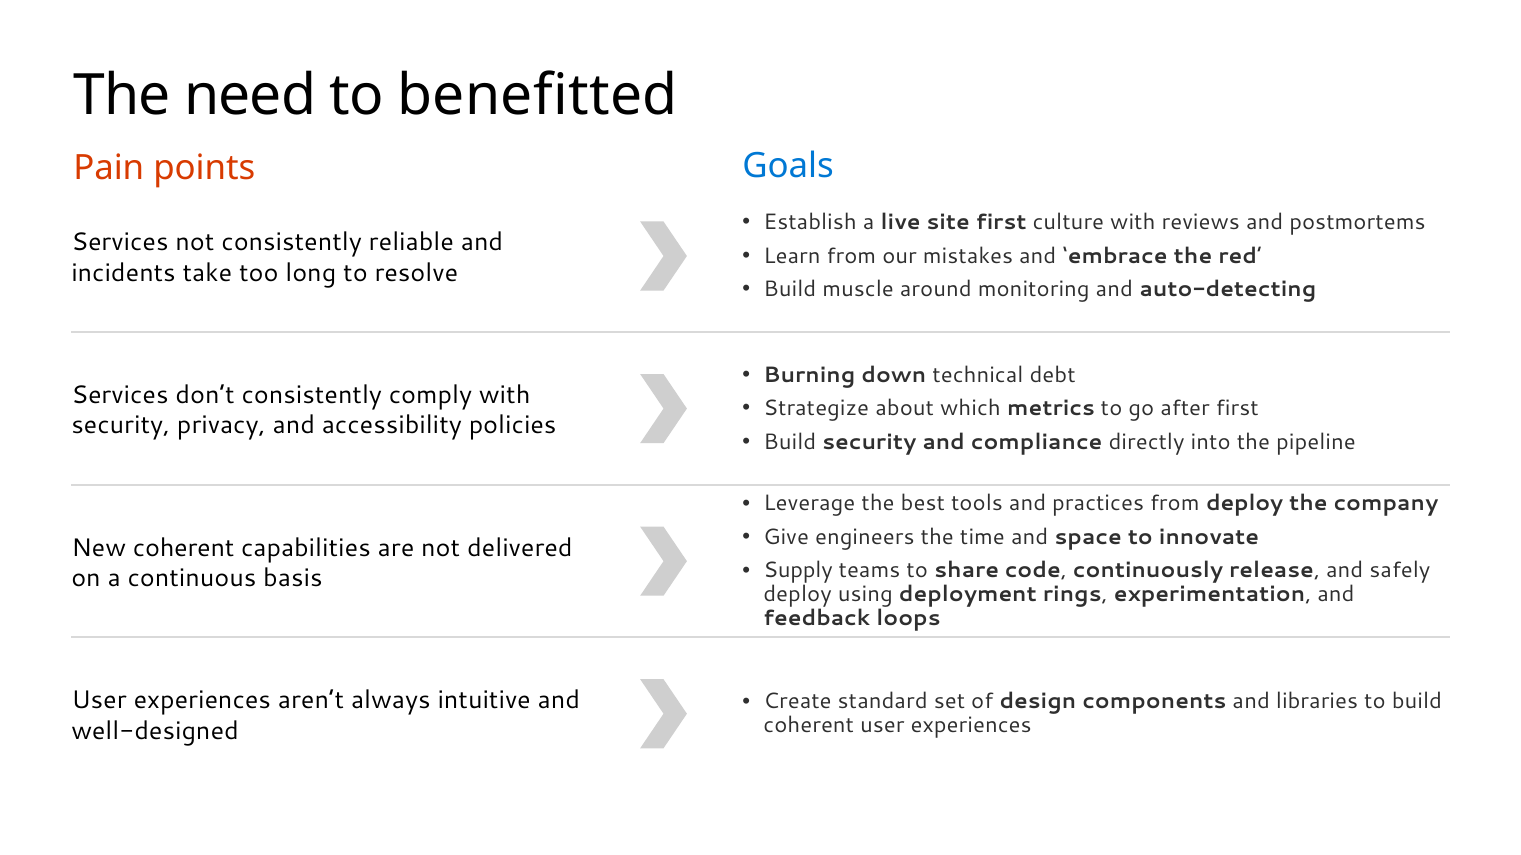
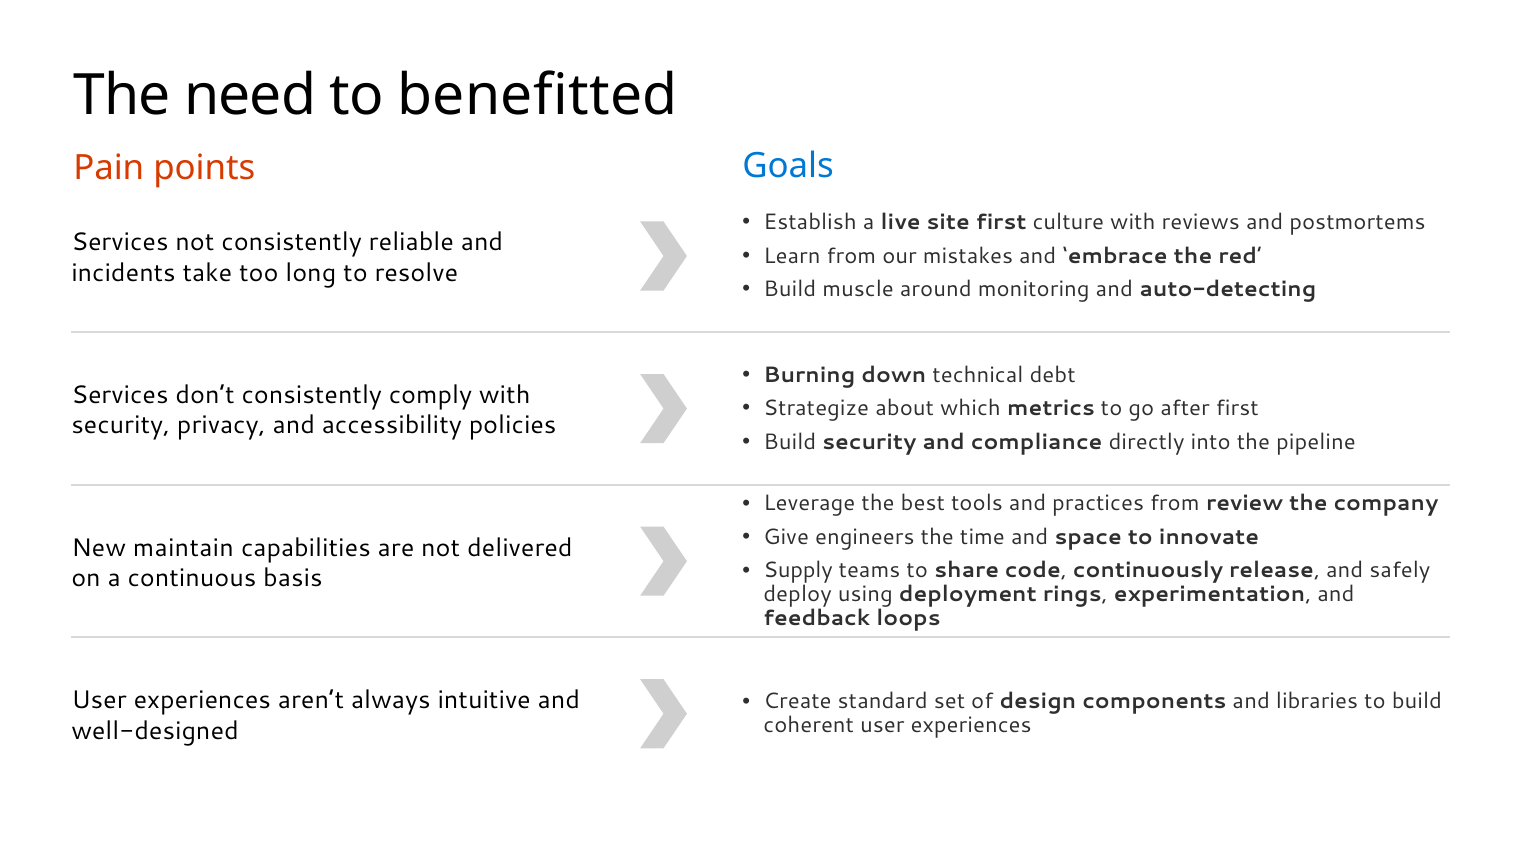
from deploy: deploy -> review (1245, 504)
New coherent: coherent -> maintain (183, 548)
